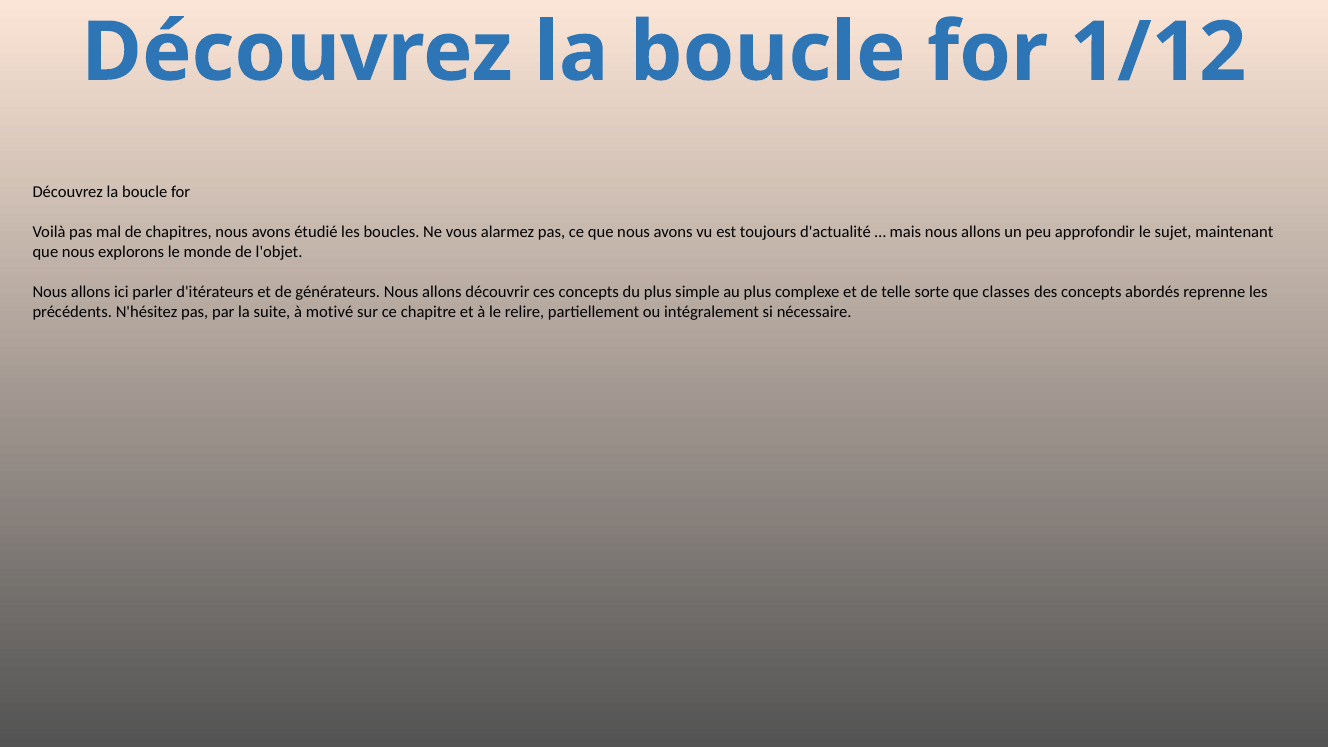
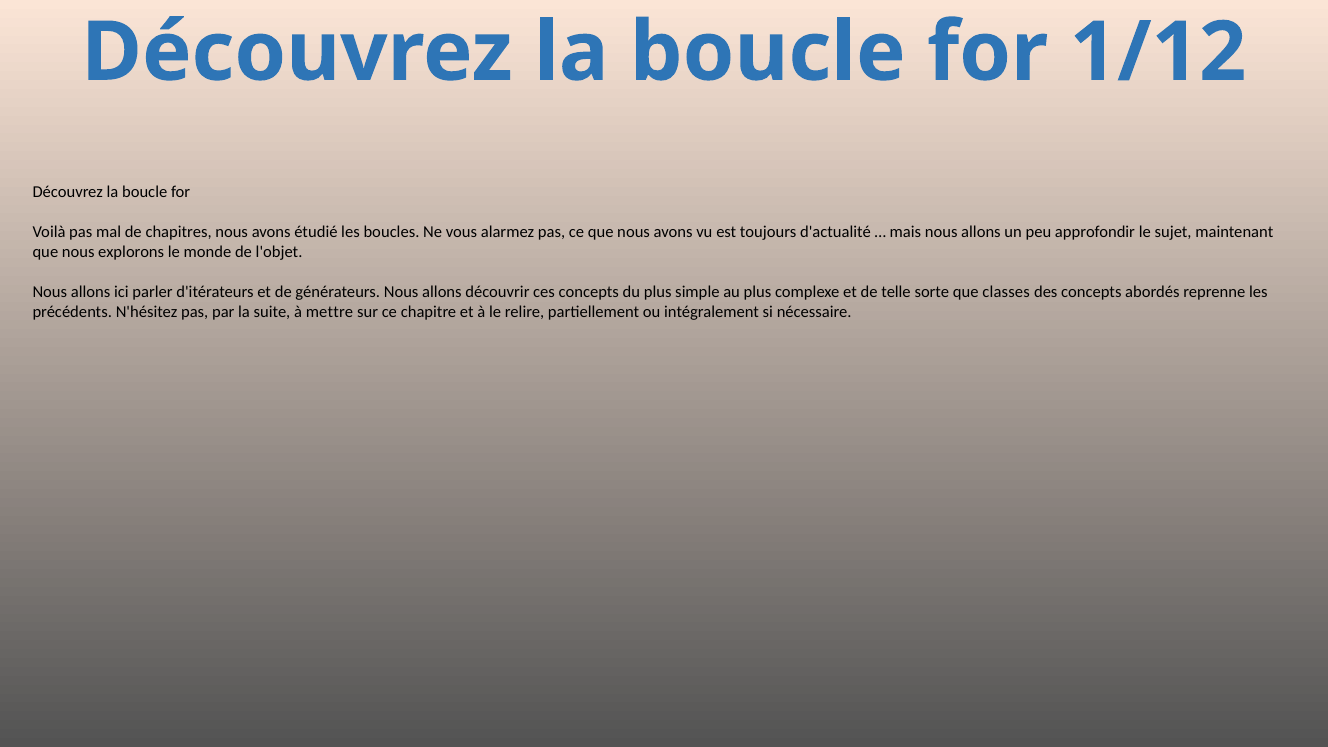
motivé: motivé -> mettre (330, 312)
